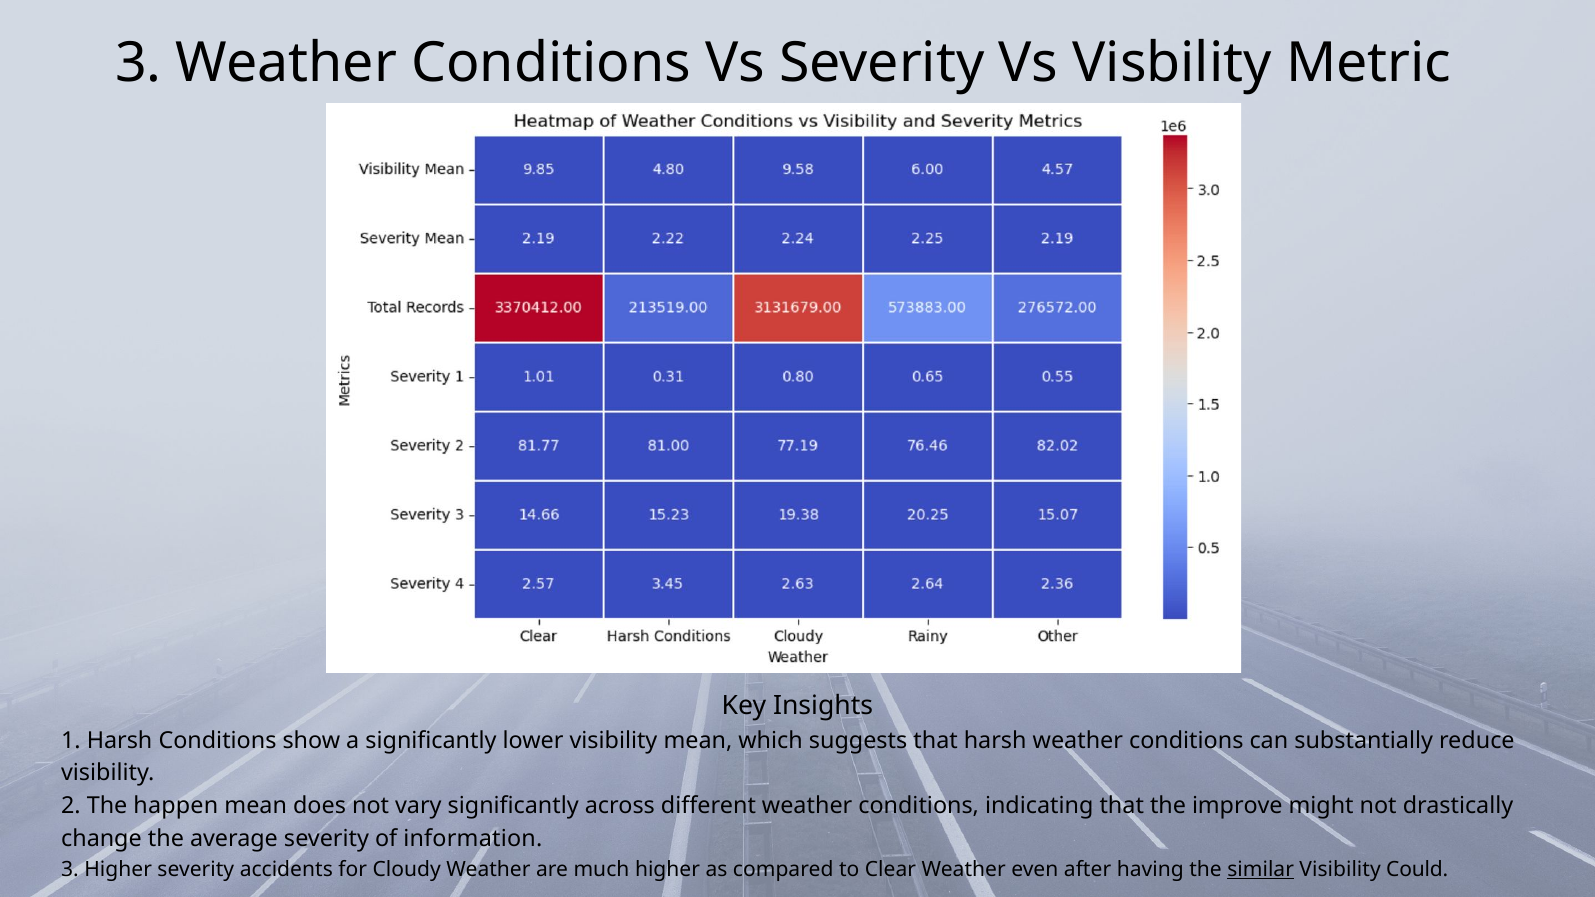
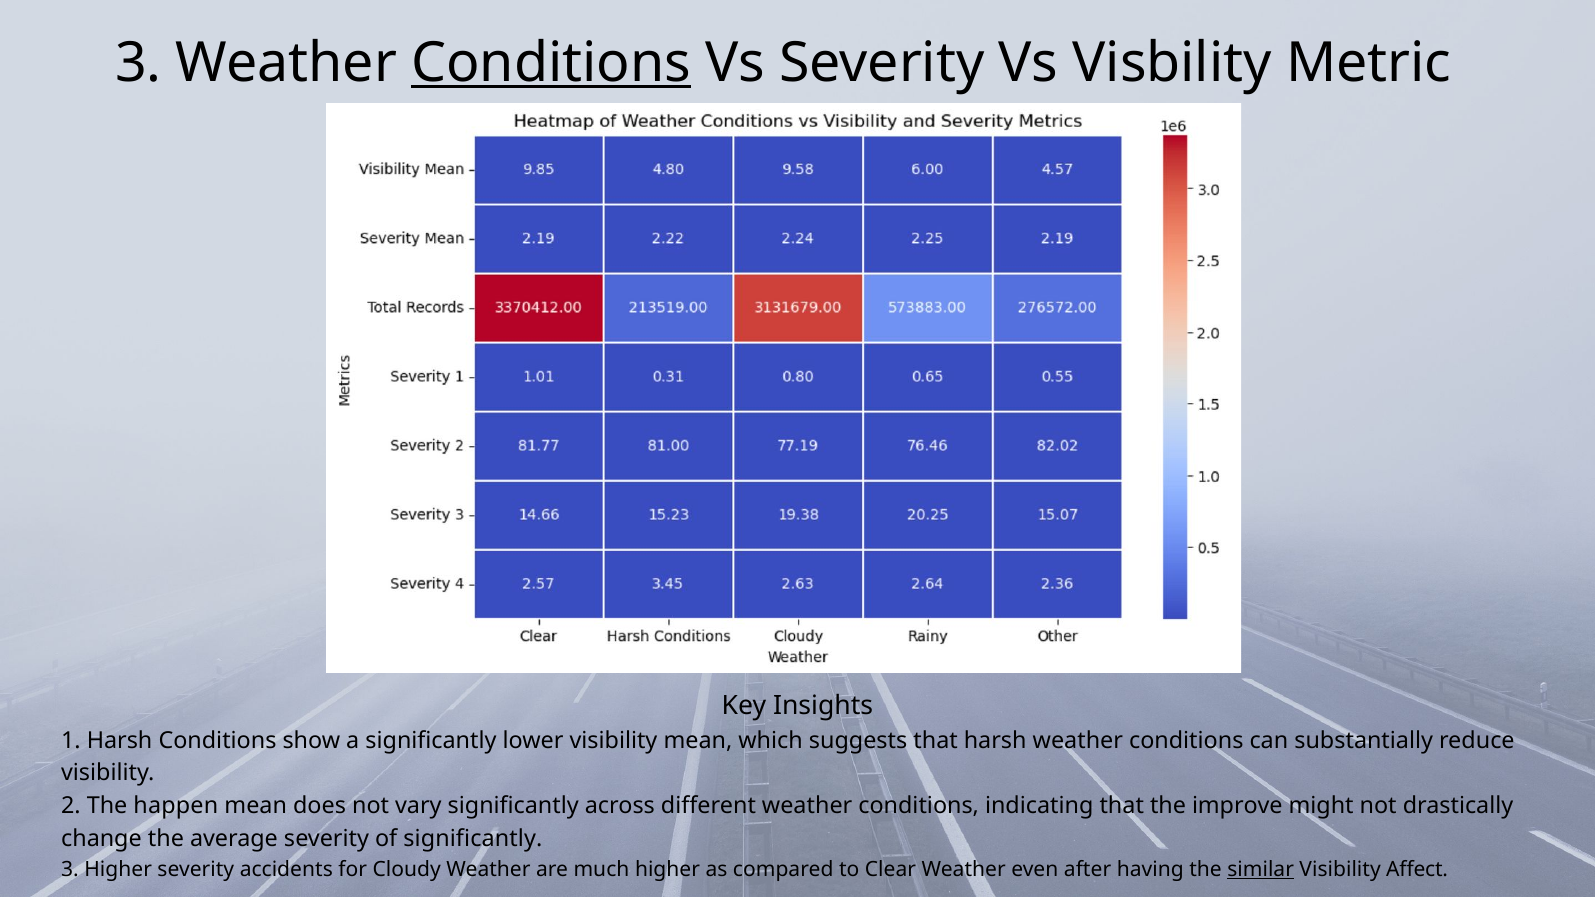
Conditions underline: none -> present (551, 63)
of information: information -> significantly (473, 839)
Could: Could -> Affect (1417, 869)
